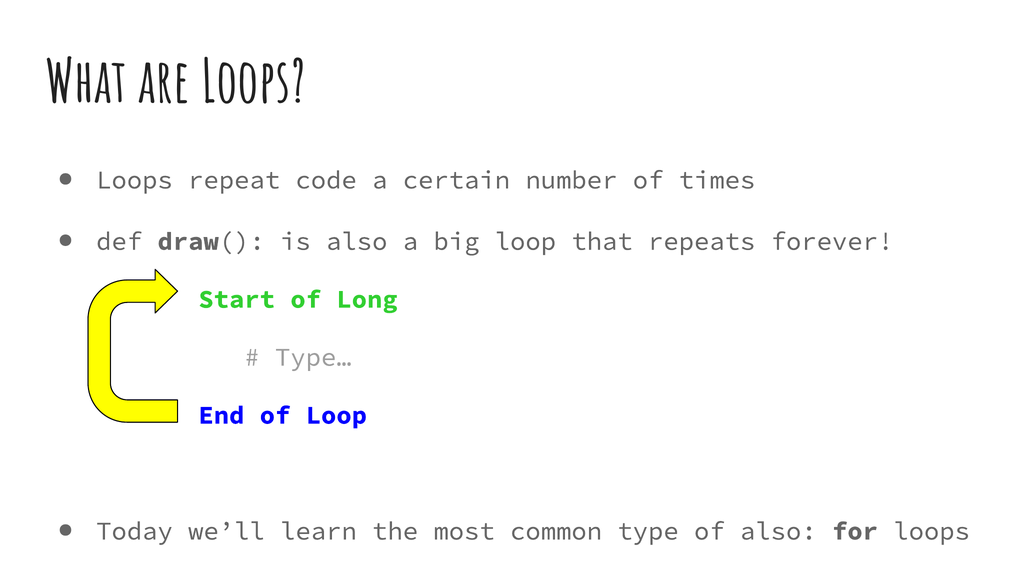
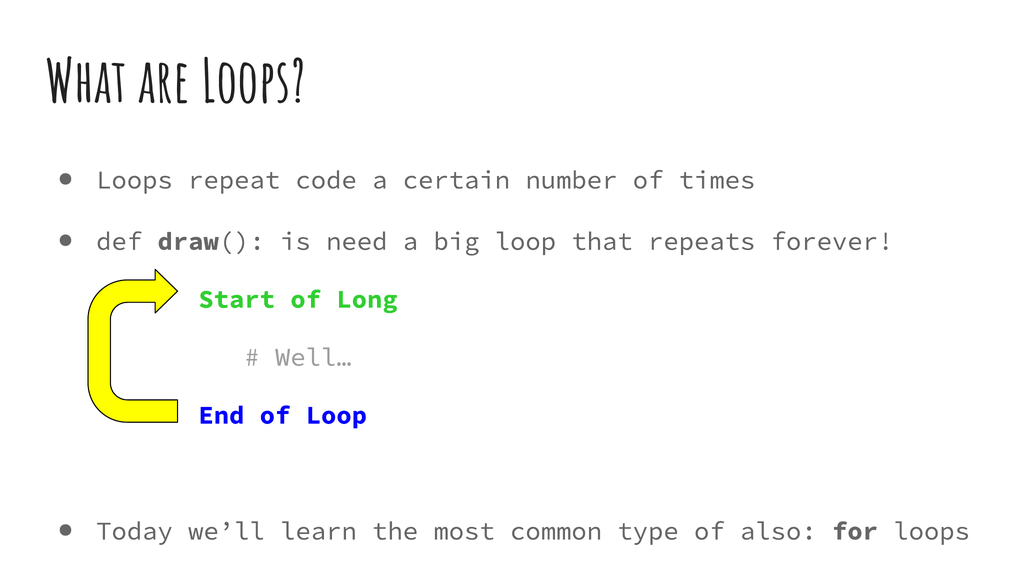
is also: also -> need (357, 241)
Type…: Type… -> Well… (313, 357)
